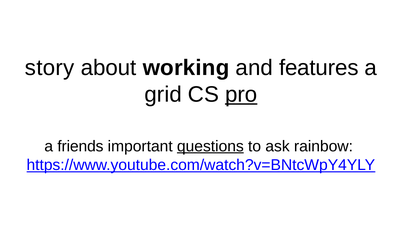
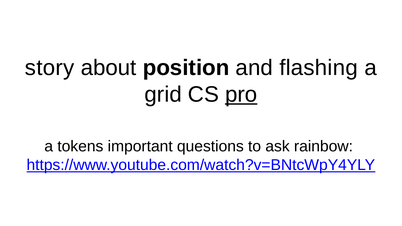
working: working -> position (186, 68)
features: features -> flashing (319, 68)
friends: friends -> tokens (80, 146)
questions underline: present -> none (210, 146)
